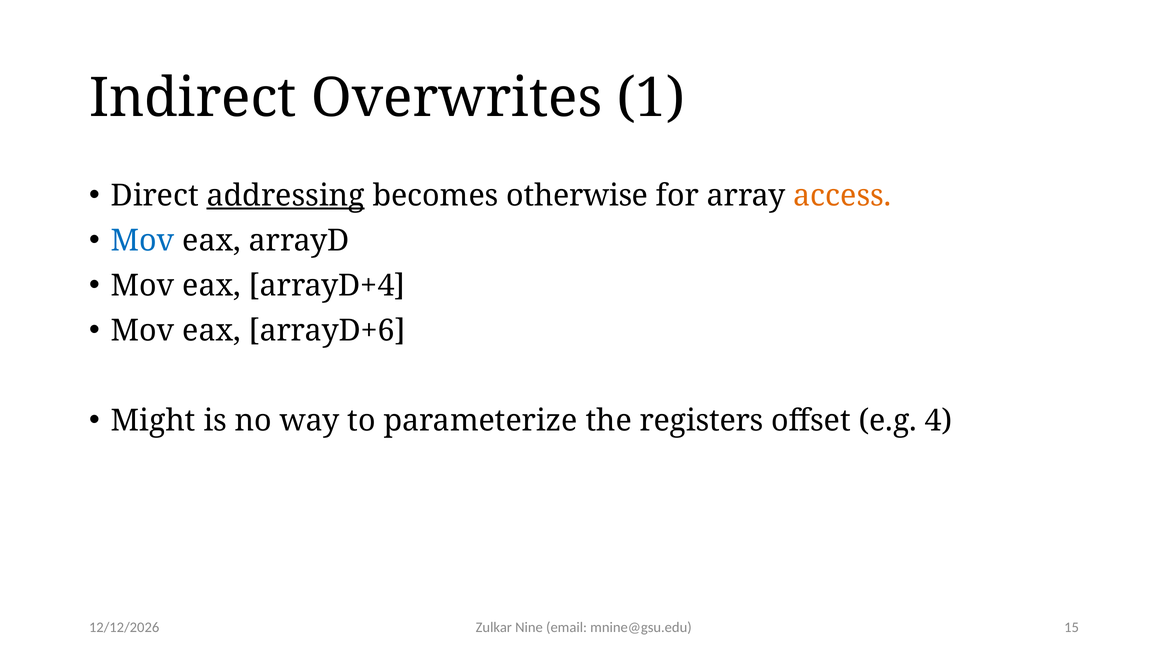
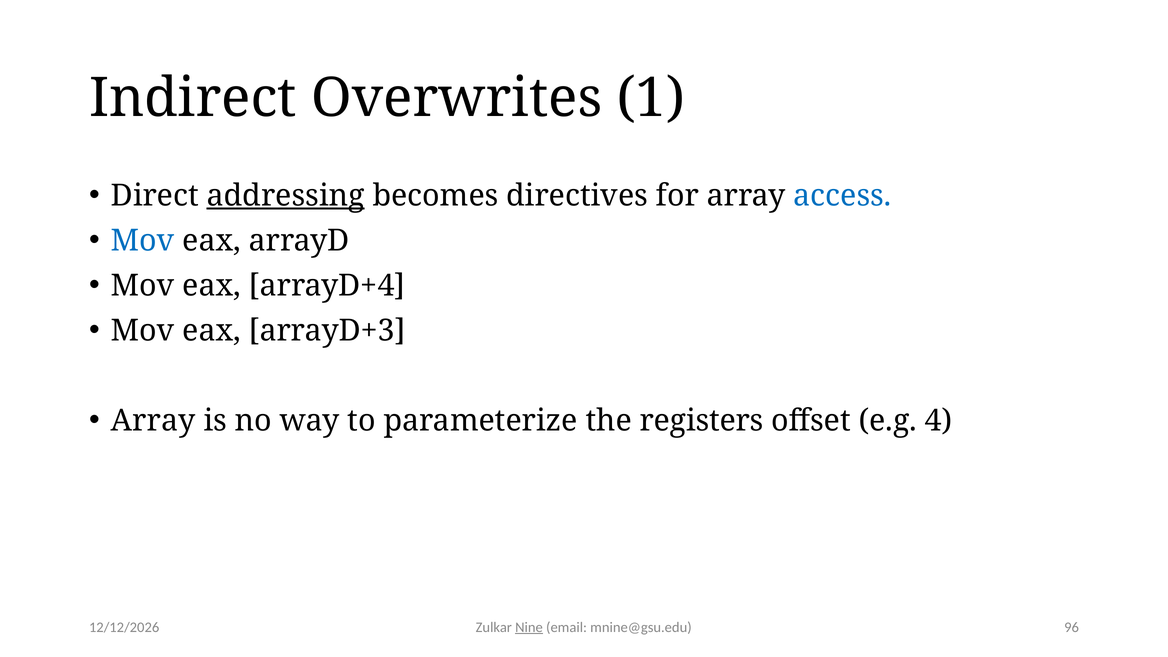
otherwise: otherwise -> directives (577, 196)
access colour: orange -> blue (842, 196)
arrayD+6: arrayD+6 -> arrayD+3 (327, 331)
Might: Might -> Array (153, 421)
Nine underline: none -> present (529, 627)
15: 15 -> 96 (1072, 627)
